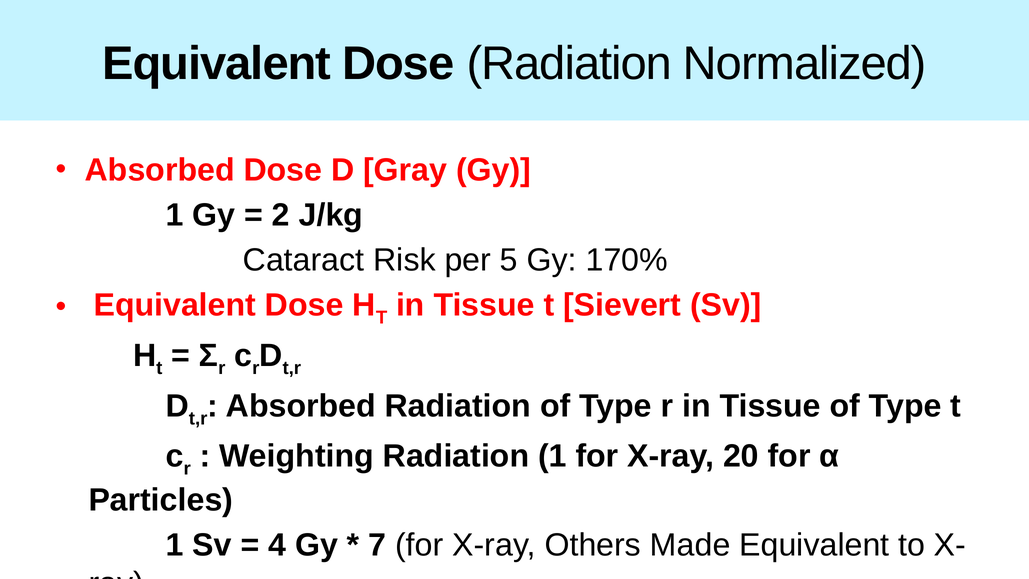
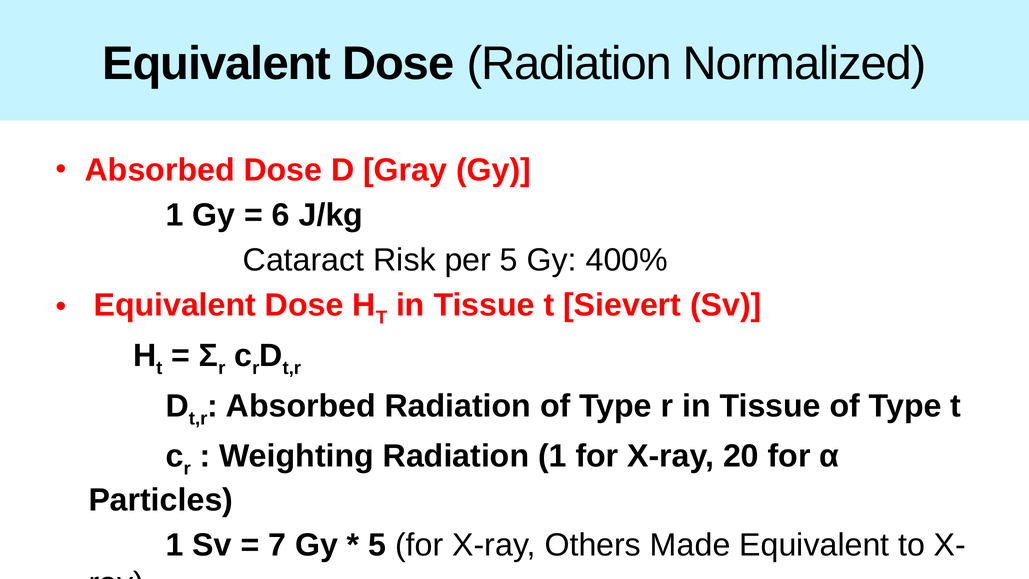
2: 2 -> 6 (281, 215)
170%: 170% -> 400% (627, 260)
4: 4 -> 7 (277, 545)
7: 7 -> 5 (377, 545)
